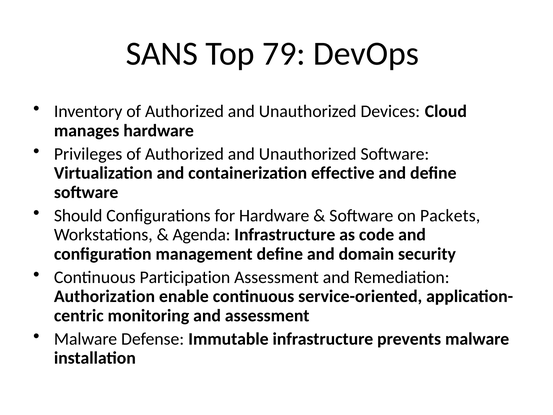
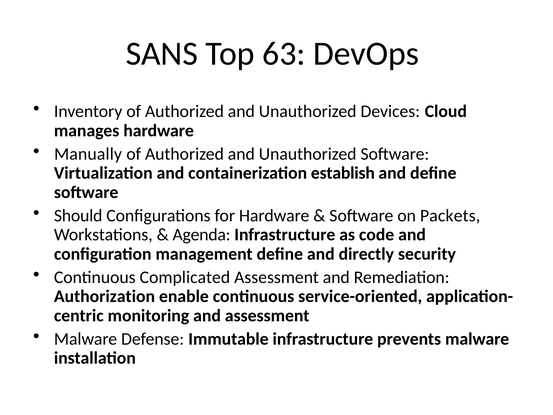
79: 79 -> 63 (284, 54)
Privileges: Privileges -> Manually (88, 154)
effective: effective -> establish (343, 173)
domain: domain -> directly (366, 254)
Participation: Participation -> Complicated (185, 277)
